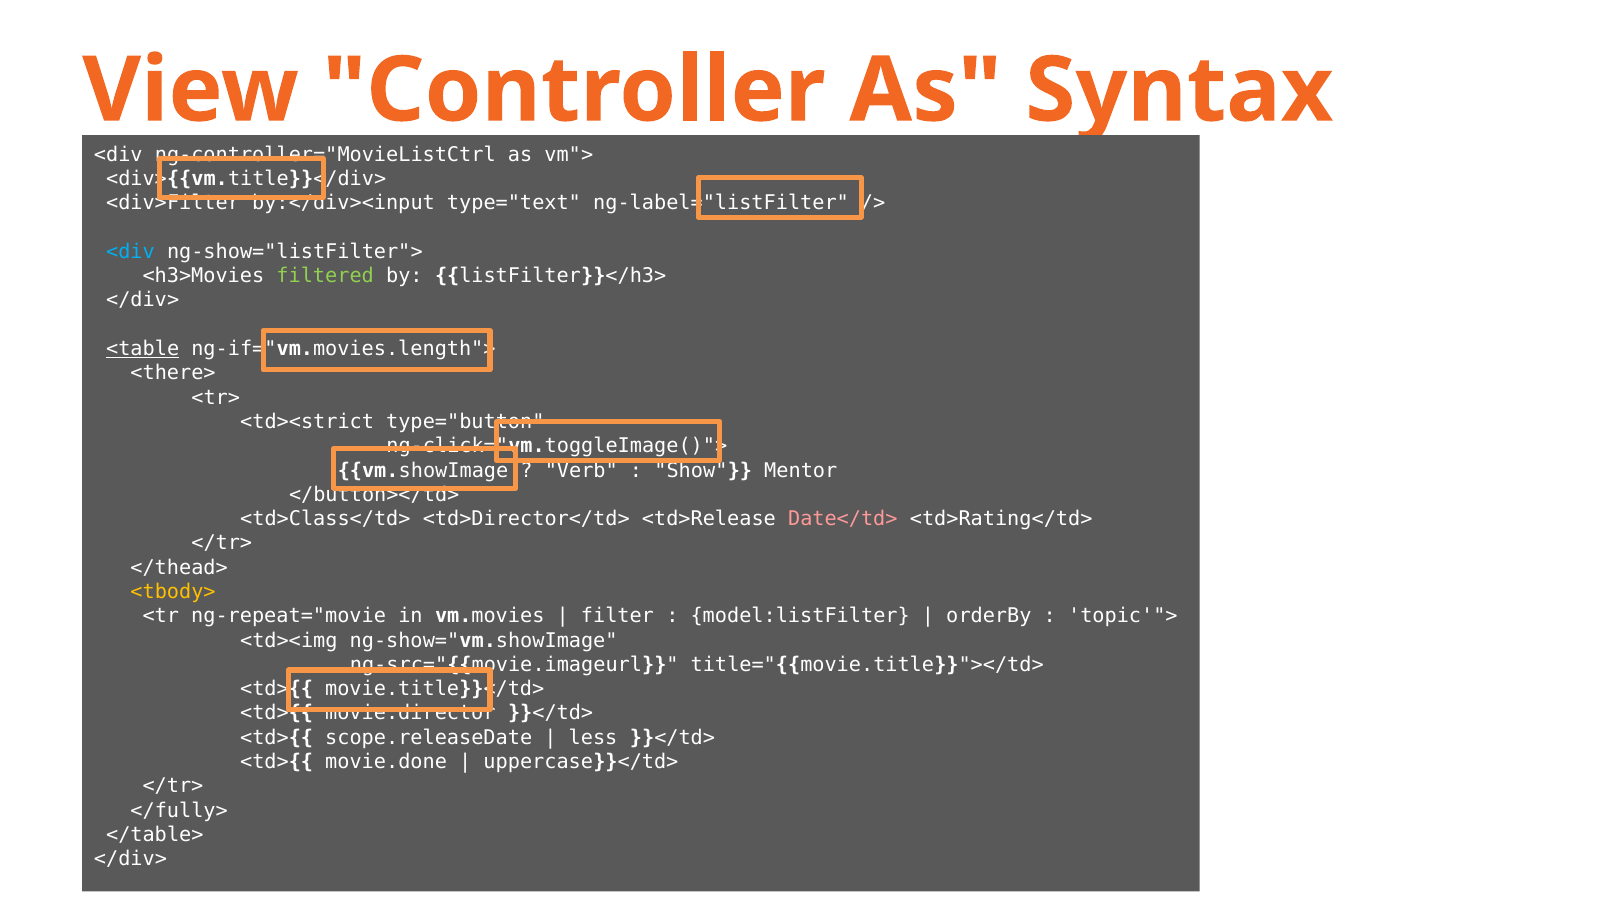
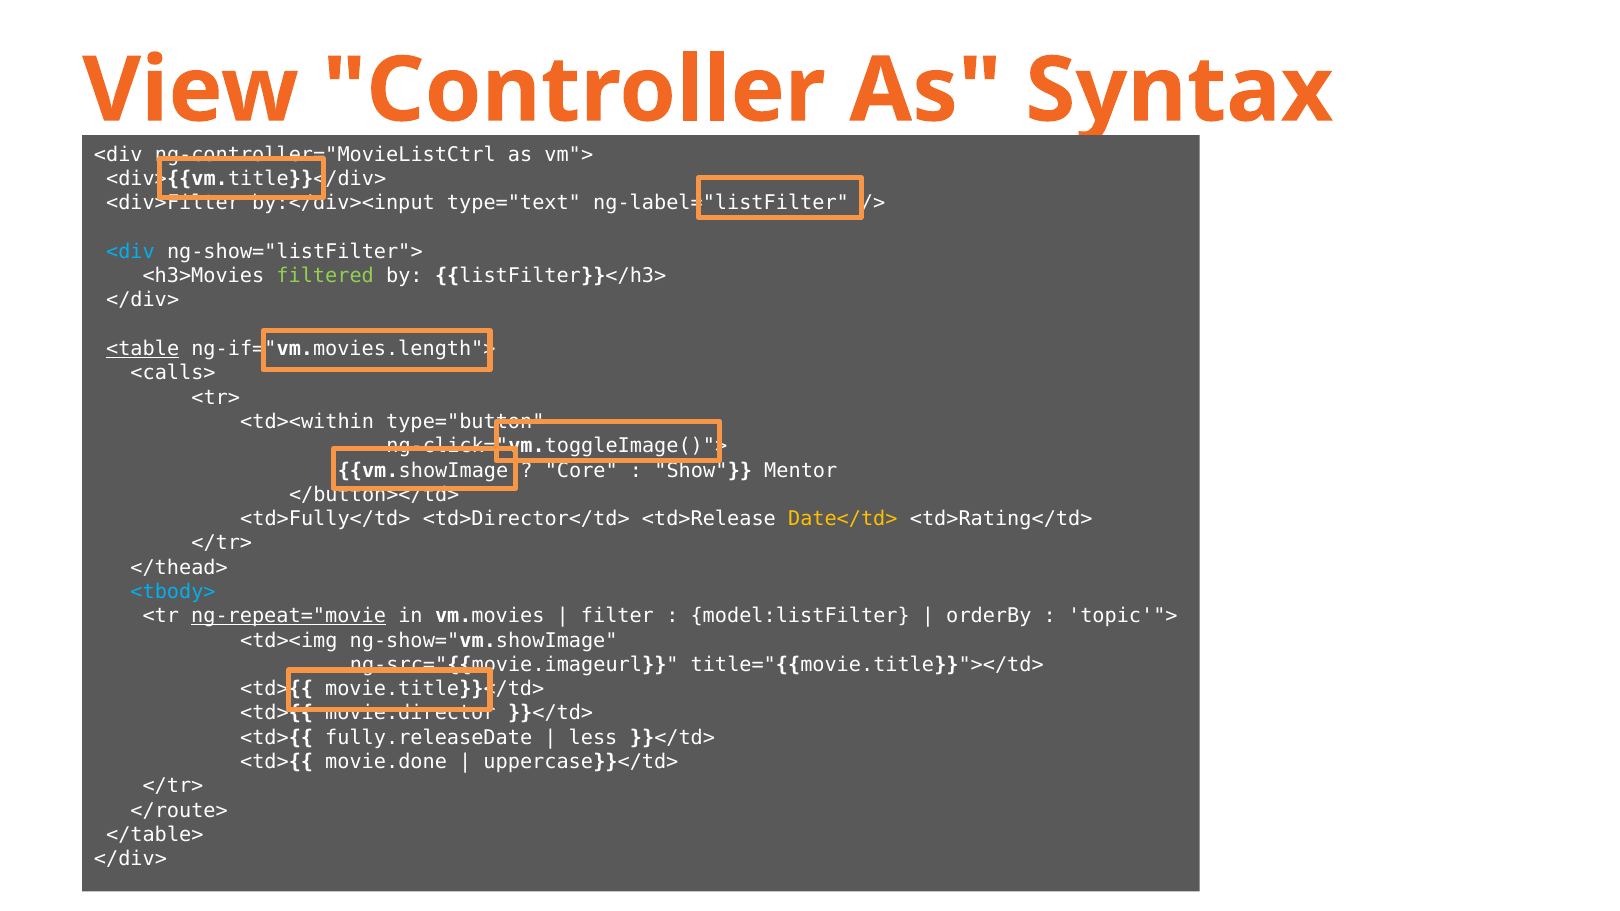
<there>: <there> -> <calls> (173, 373)
<td><strict: <td><strict -> <td><within (307, 422)
Verb: Verb -> Core (581, 470)
<td>Class</td>: <td>Class</td> -> <td>Fully</td> (325, 519)
Date</td> colour: pink -> yellow (843, 519)
<tbody> colour: yellow -> light blue (173, 592)
ng-repeat="movie underline: none -> present (289, 616)
scope.releaseDate: scope.releaseDate -> fully.releaseDate (429, 738)
</fully>: </fully> -> </route> (179, 811)
